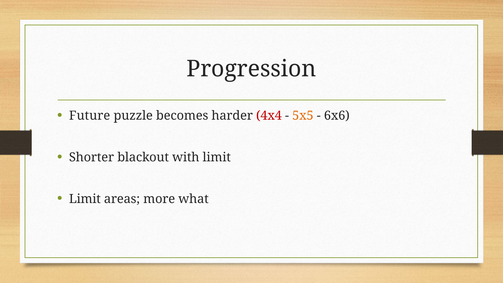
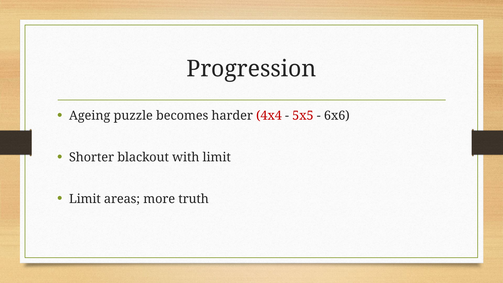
Future: Future -> Ageing (90, 116)
5x5 colour: orange -> red (303, 116)
what: what -> truth (194, 199)
